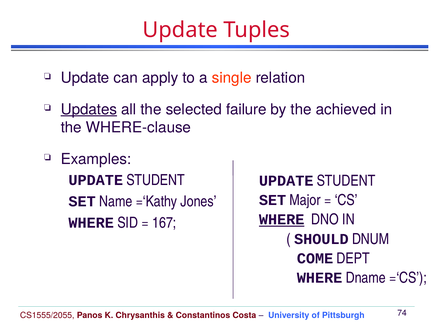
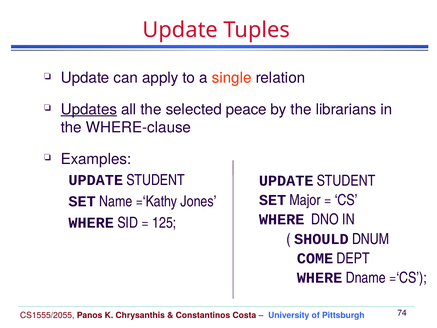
failure: failure -> peace (246, 109)
achieved: achieved -> librarians (346, 109)
WHERE underline: present -> none (282, 219)
167: 167 -> 125 (164, 223)
